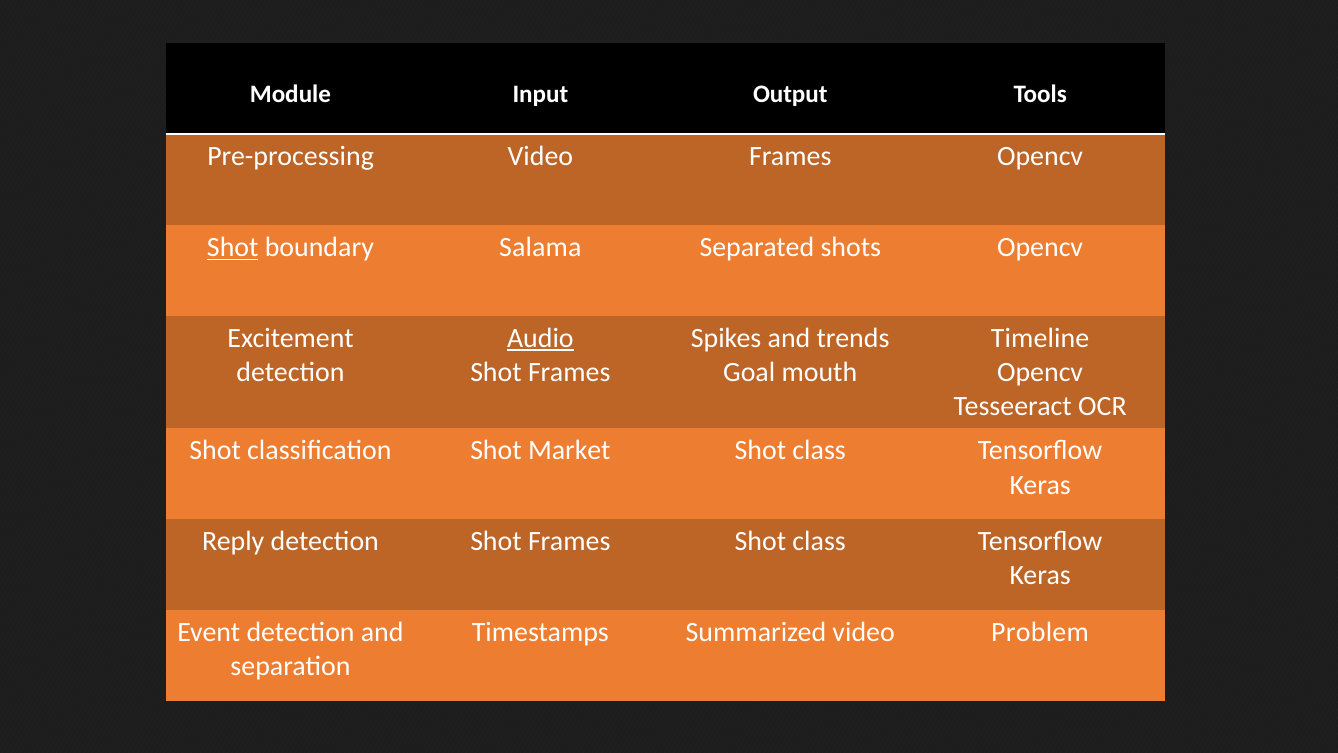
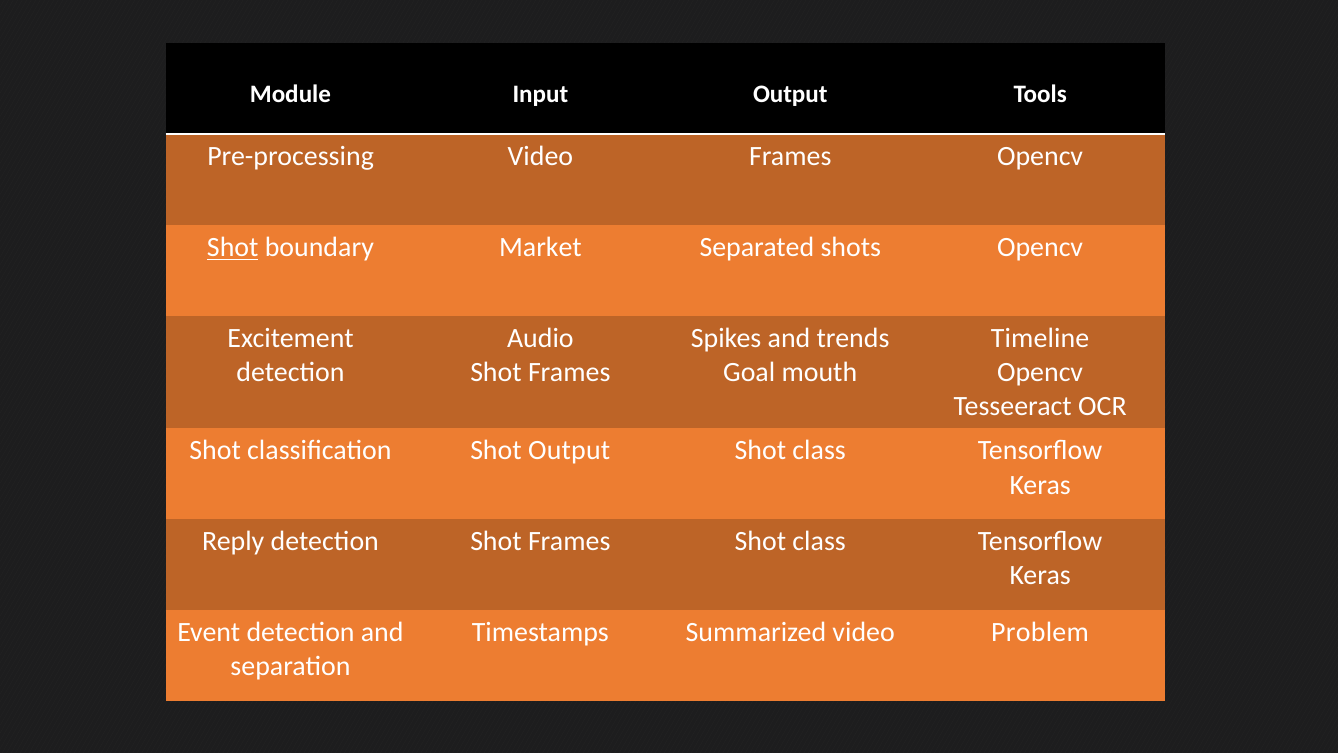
Salama: Salama -> Market (540, 247)
Audio underline: present -> none (540, 338)
Shot Market: Market -> Output (569, 451)
